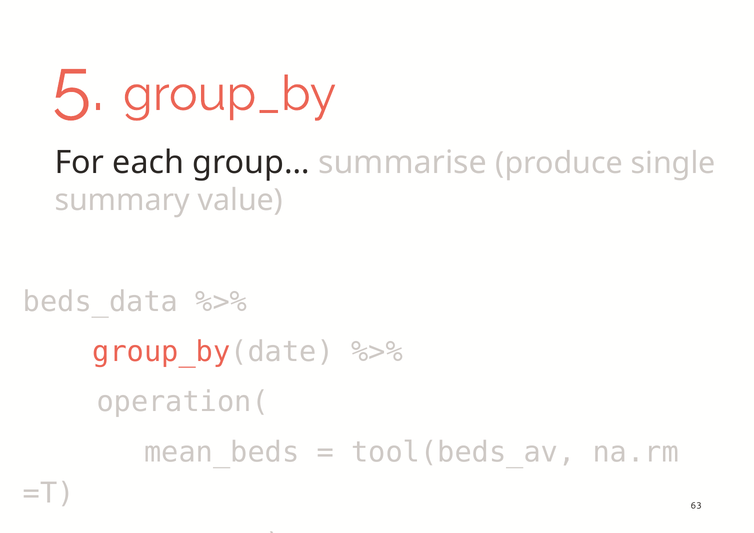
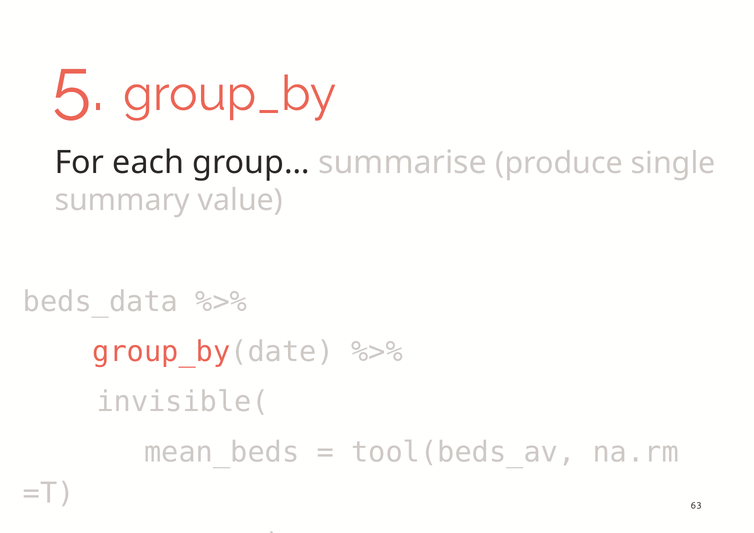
operation(: operation( -> invisible( (183, 402)
